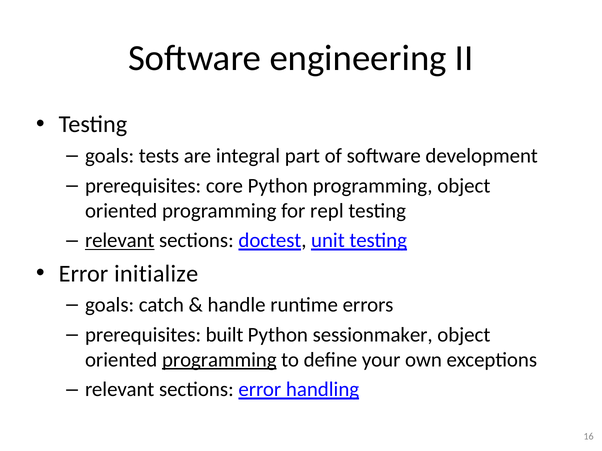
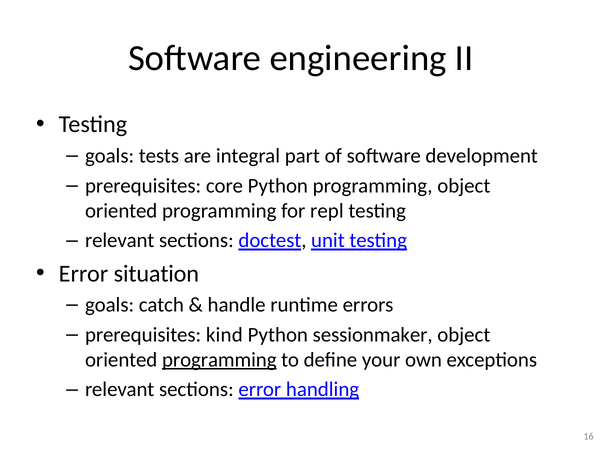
relevant underline: present -> none (120, 241)
initialize: initialize -> situation (156, 274)
built: built -> kind (224, 335)
